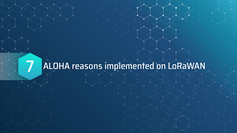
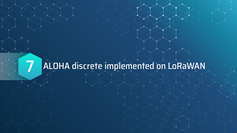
reasons: reasons -> discrete (87, 66)
